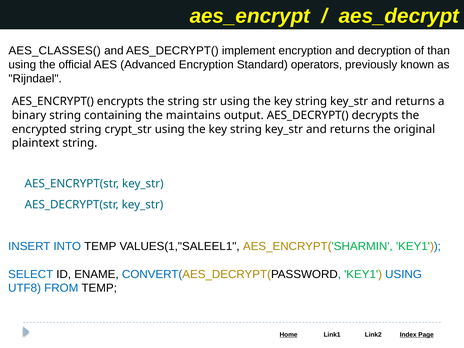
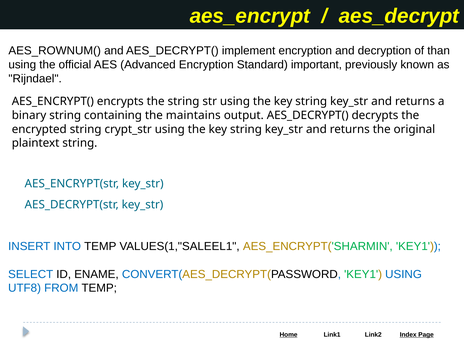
AES_CLASSES(: AES_CLASSES( -> AES_ROWNUM( (55, 51)
operators: operators -> important (316, 65)
